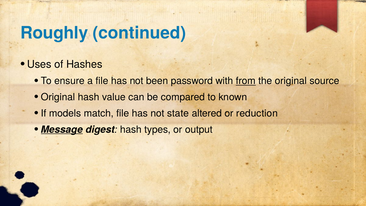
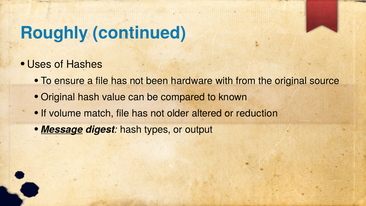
password: password -> hardware (192, 81)
from underline: present -> none (246, 81)
models: models -> volume (65, 113)
state: state -> older (178, 113)
